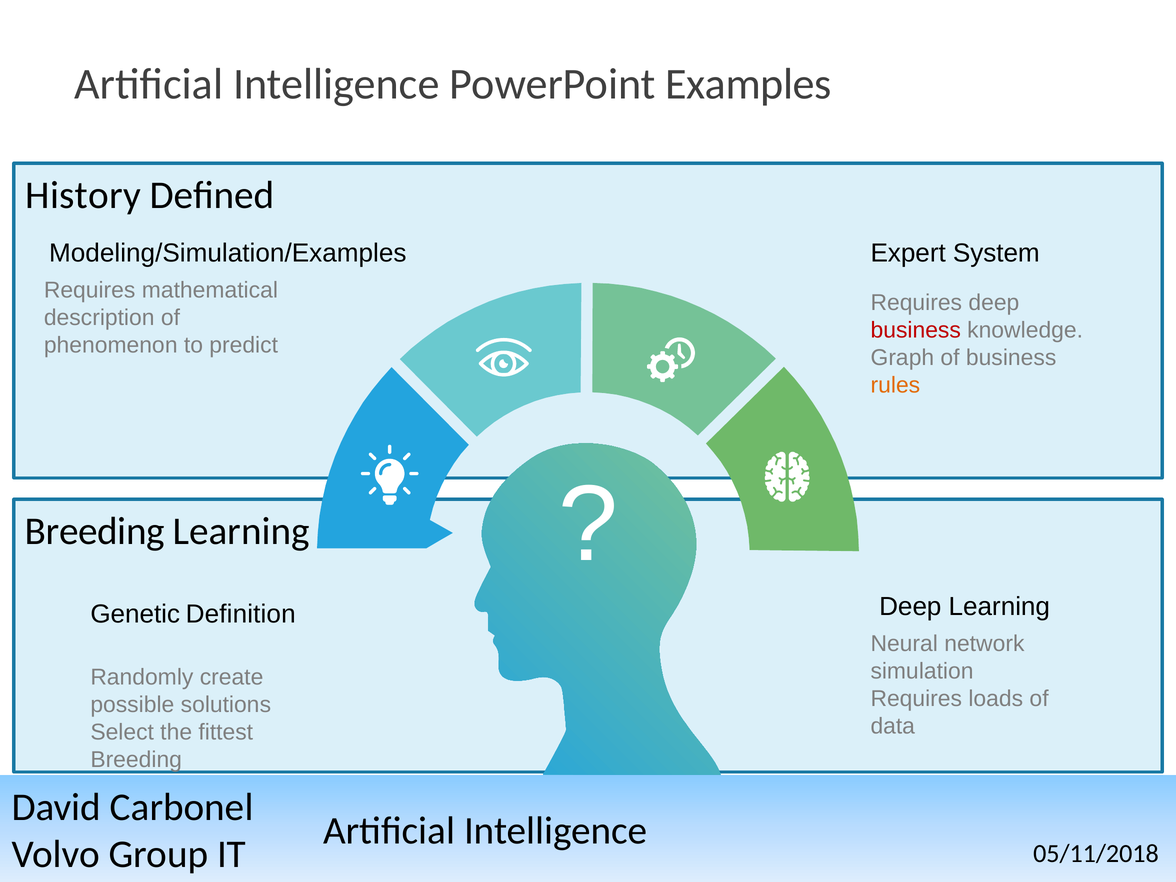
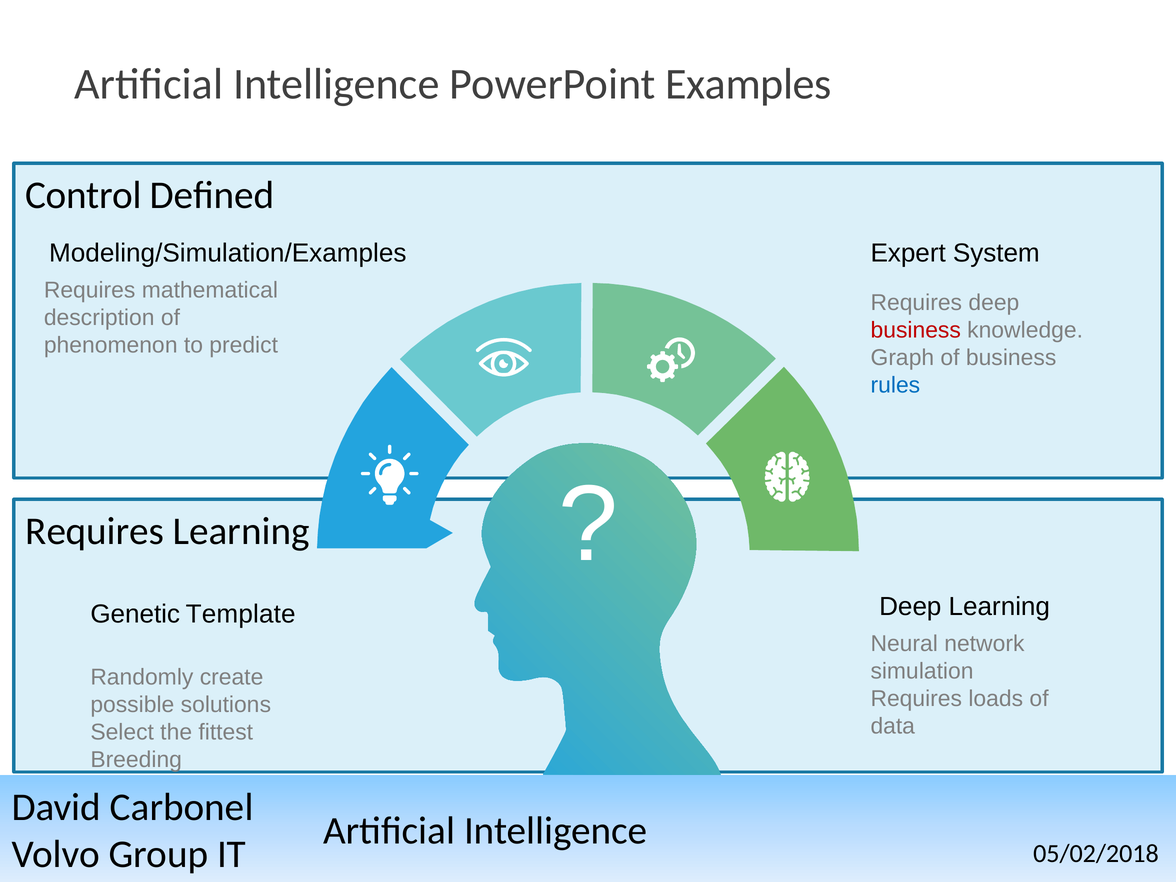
History: History -> Control (83, 195)
rules colour: orange -> blue (895, 385)
Breeding: Breeding -> Requires (95, 531)
Definition: Definition -> Template (241, 614)
05/11/2018: 05/11/2018 -> 05/02/2018 (1096, 854)
